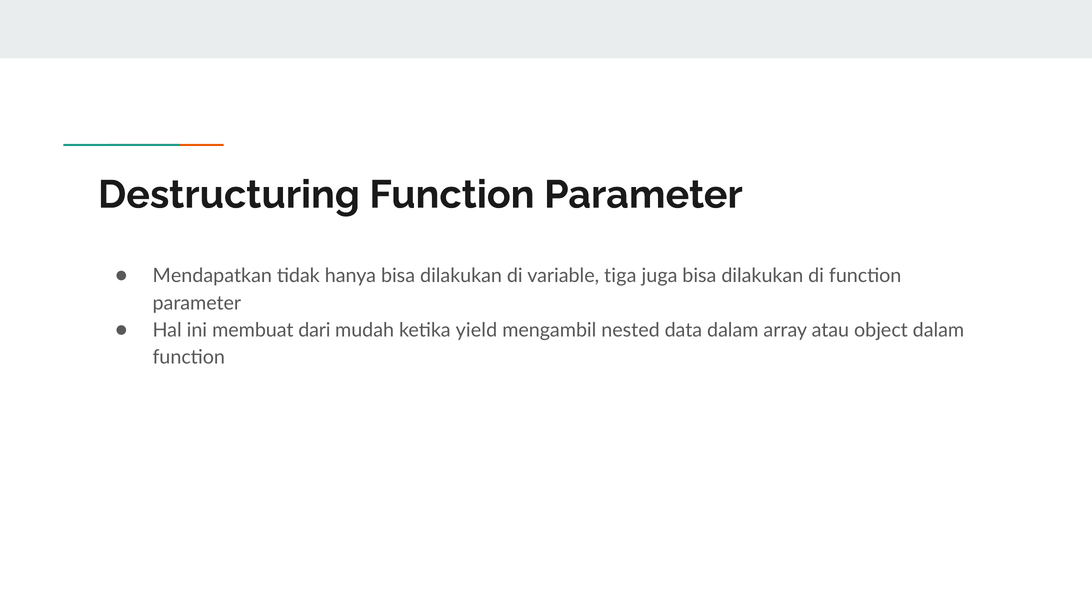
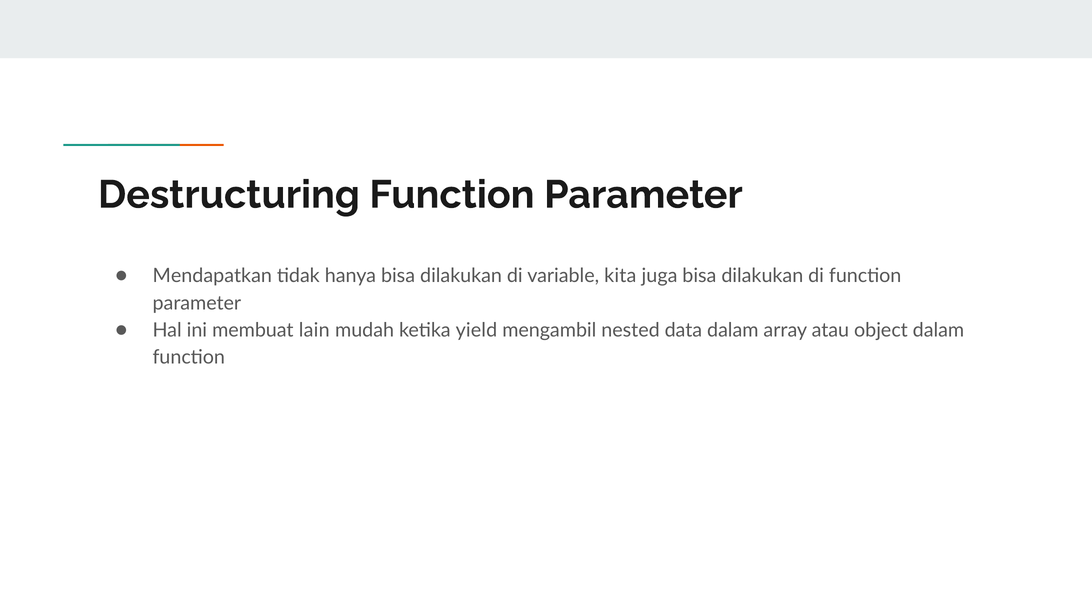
tiga: tiga -> kita (620, 276)
dari: dari -> lain (314, 330)
